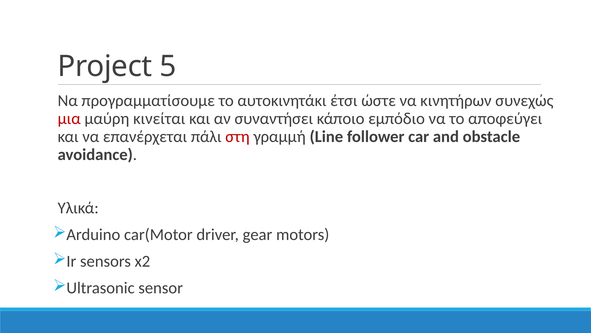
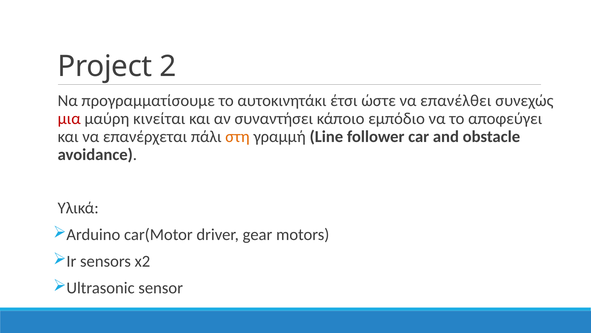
5: 5 -> 2 (168, 66)
κινητήρων: κινητήρων -> επανέλθει (456, 101)
στη colour: red -> orange (237, 137)
